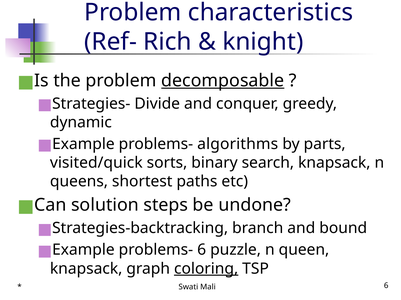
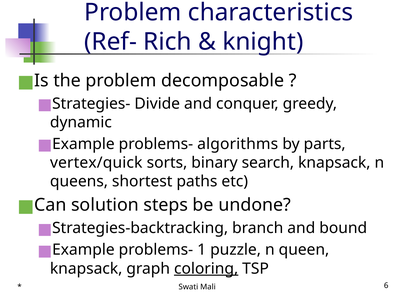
decomposable underline: present -> none (223, 81)
visited/quick: visited/quick -> vertex/quick (96, 163)
problems- 6: 6 -> 1 (202, 250)
